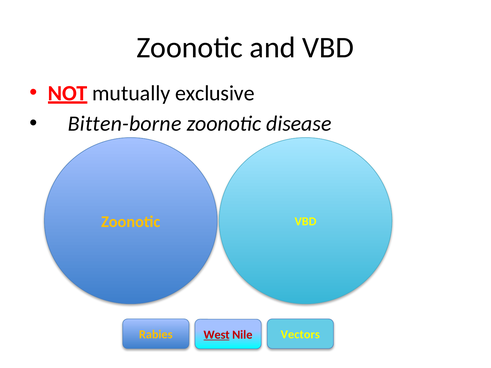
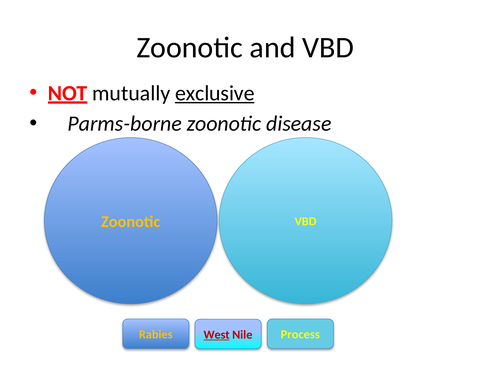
exclusive underline: none -> present (215, 93)
Bitten-borne: Bitten-borne -> Parms-borne (125, 124)
Vectors: Vectors -> Process (300, 335)
